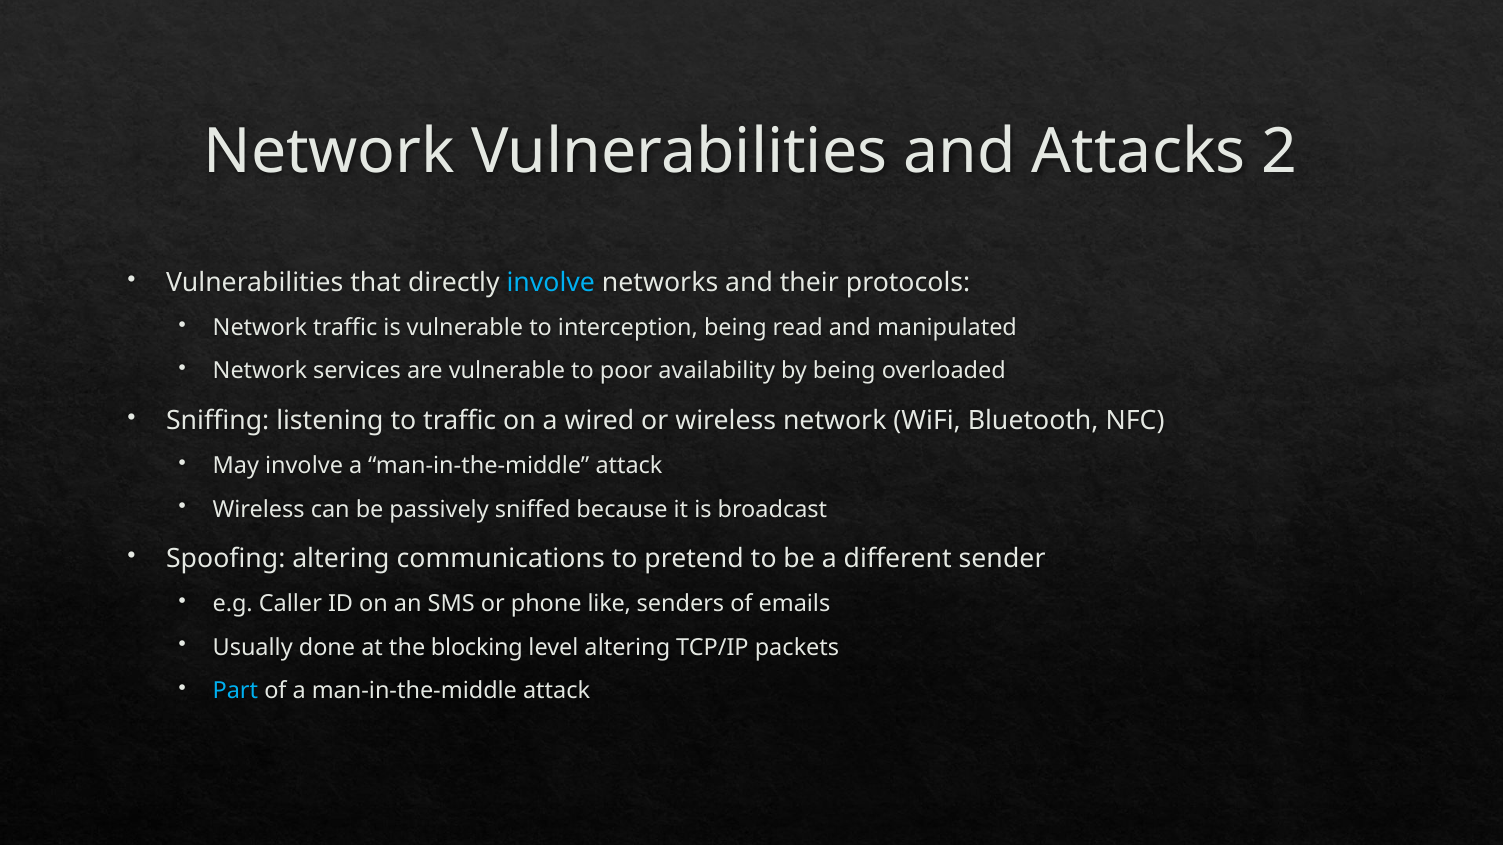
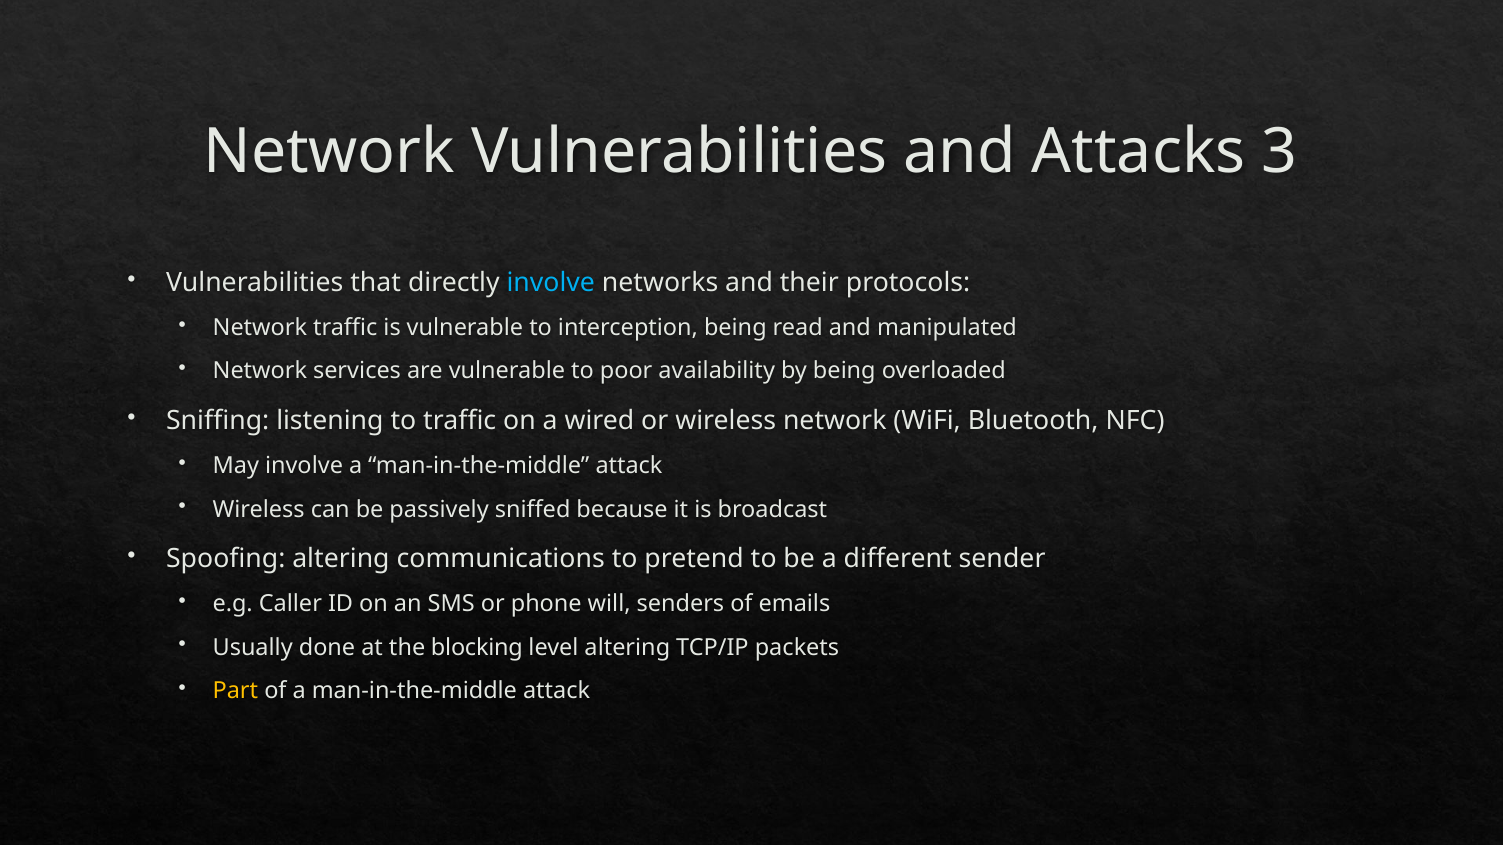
2: 2 -> 3 (1280, 152)
like: like -> will (609, 604)
Part colour: light blue -> yellow (235, 691)
